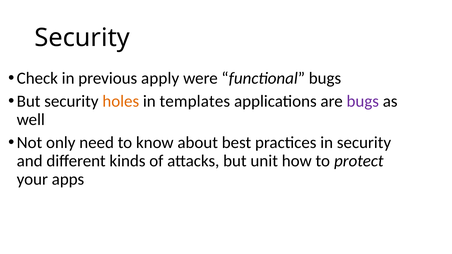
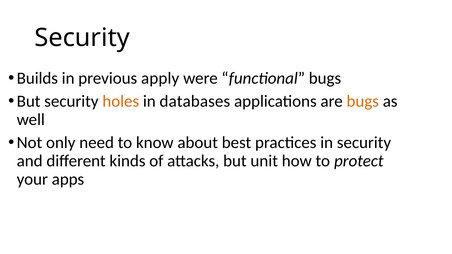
Check: Check -> Builds (37, 78)
templates: templates -> databases (195, 101)
bugs colour: purple -> orange (363, 101)
